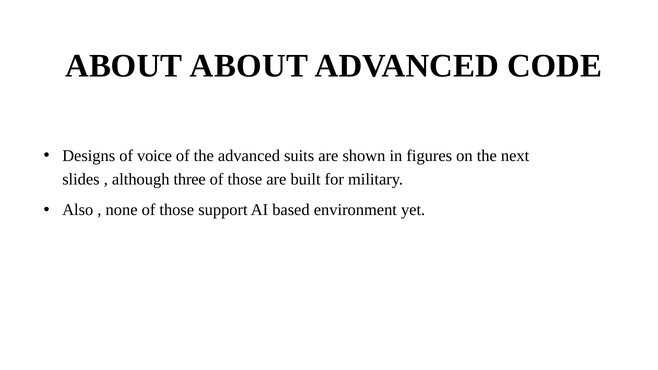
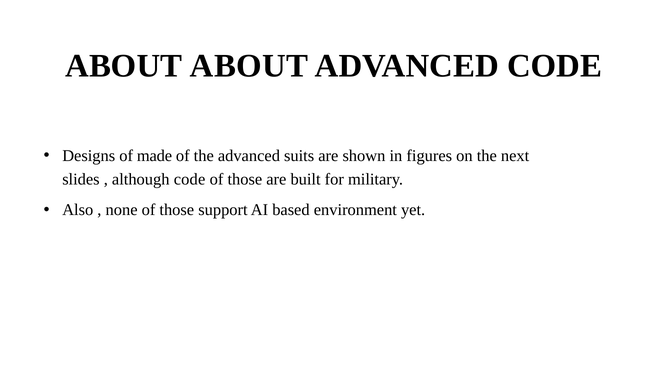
voice: voice -> made (155, 156)
although three: three -> code (190, 180)
